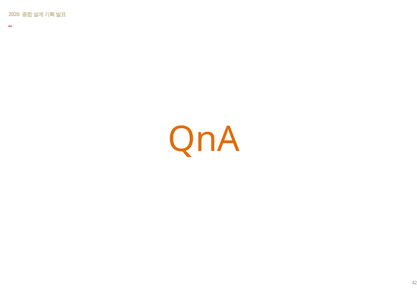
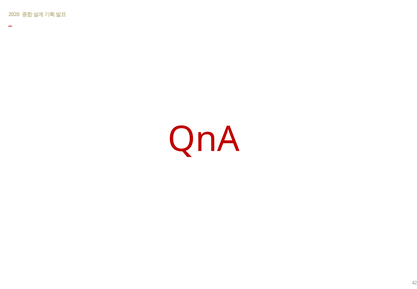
QnA colour: orange -> red (204, 139)
